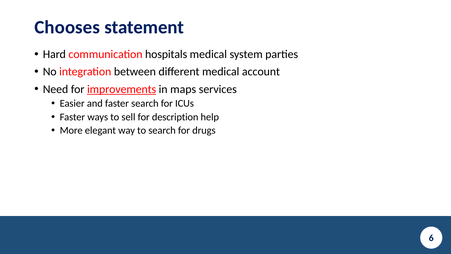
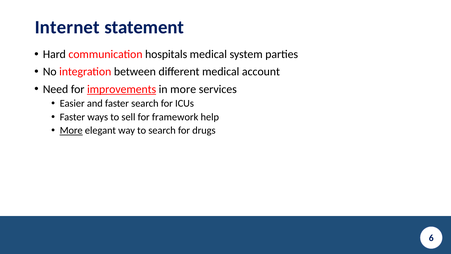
Chooses: Chooses -> Internet (67, 27)
in maps: maps -> more (183, 89)
description: description -> framework (175, 117)
More underline: none -> present (71, 130)
